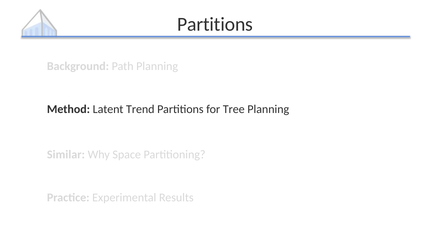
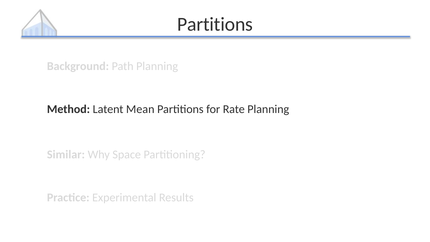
Trend: Trend -> Mean (140, 109)
Tree: Tree -> Rate (234, 109)
